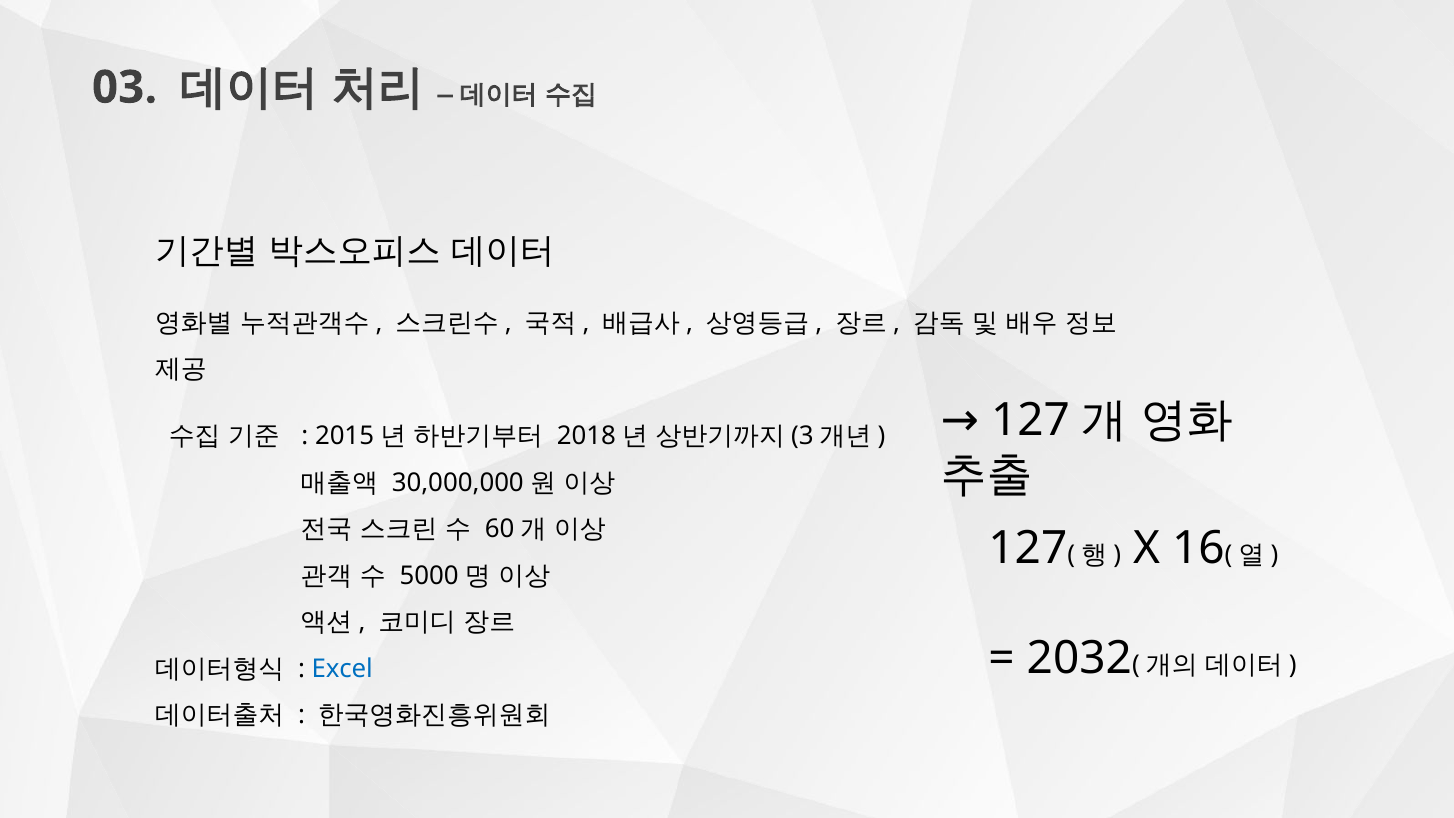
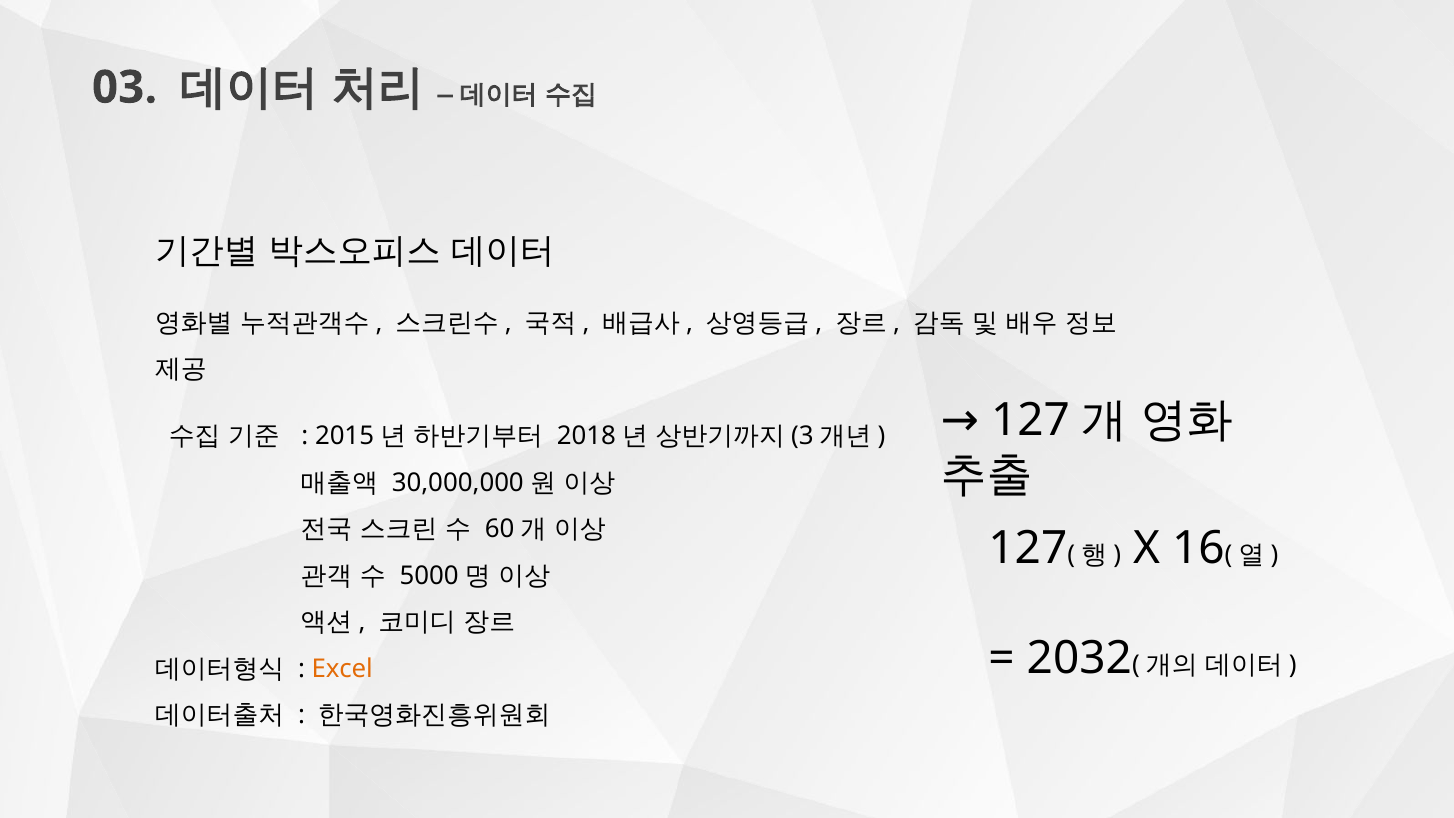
Excel colour: blue -> orange (342, 669)
